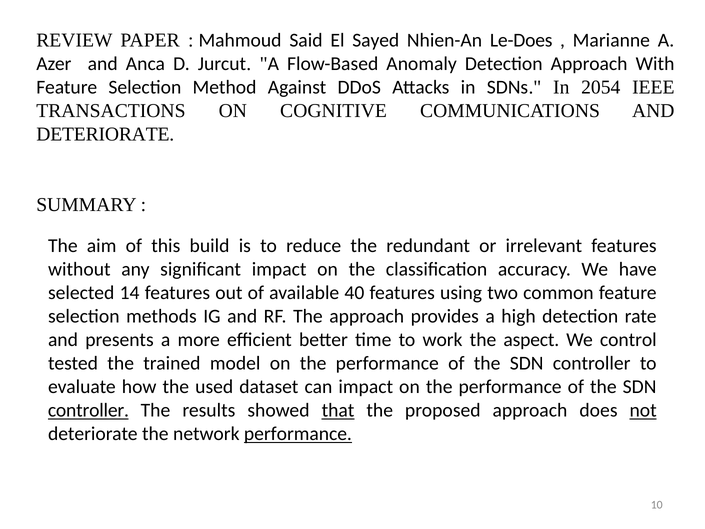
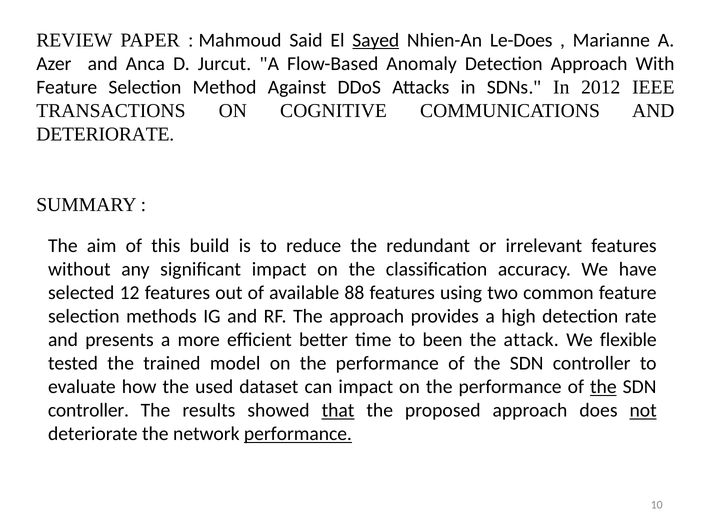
Sayed underline: none -> present (376, 40)
2054: 2054 -> 2012 (601, 87)
14: 14 -> 12 (130, 293)
40: 40 -> 88 (354, 293)
work: work -> been (443, 340)
aspect: aspect -> attack (531, 340)
control: control -> flexible (628, 340)
the underline: none -> present (603, 387)
controller underline: present -> none (88, 410)
